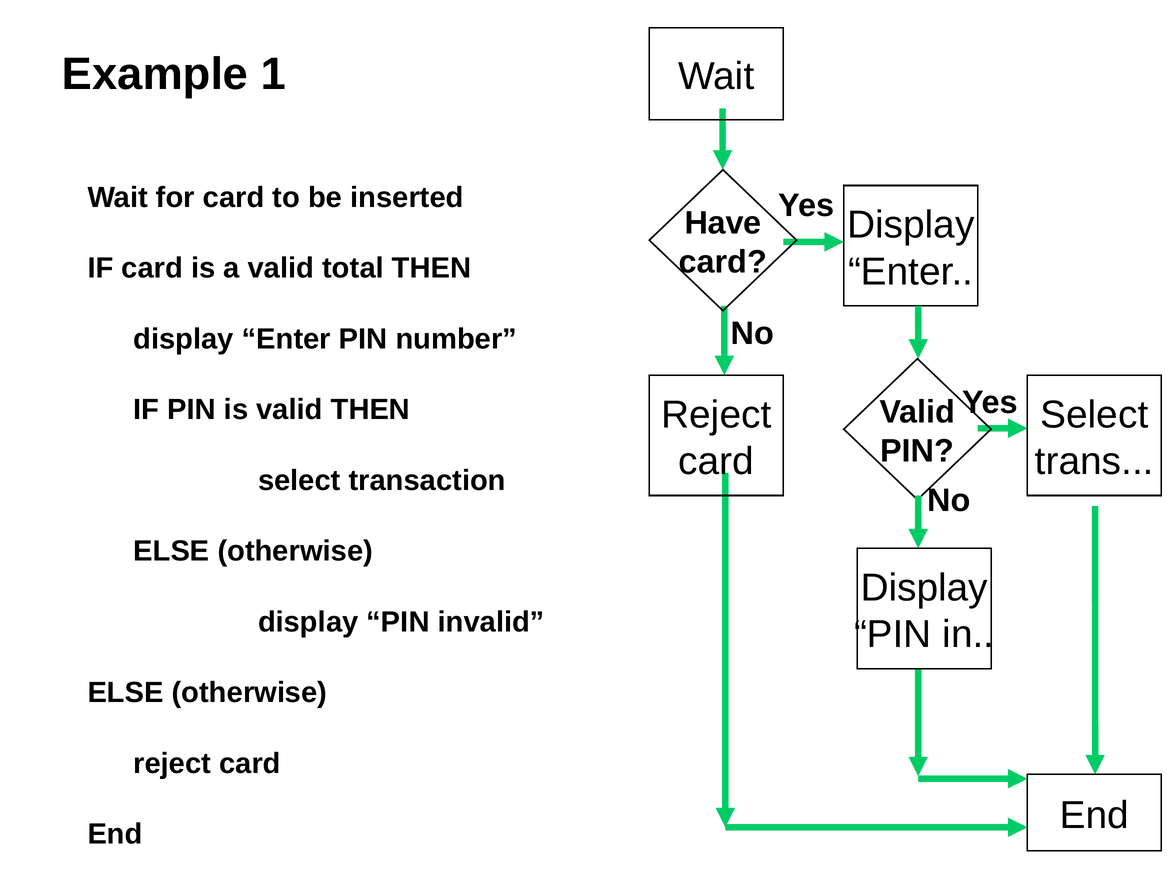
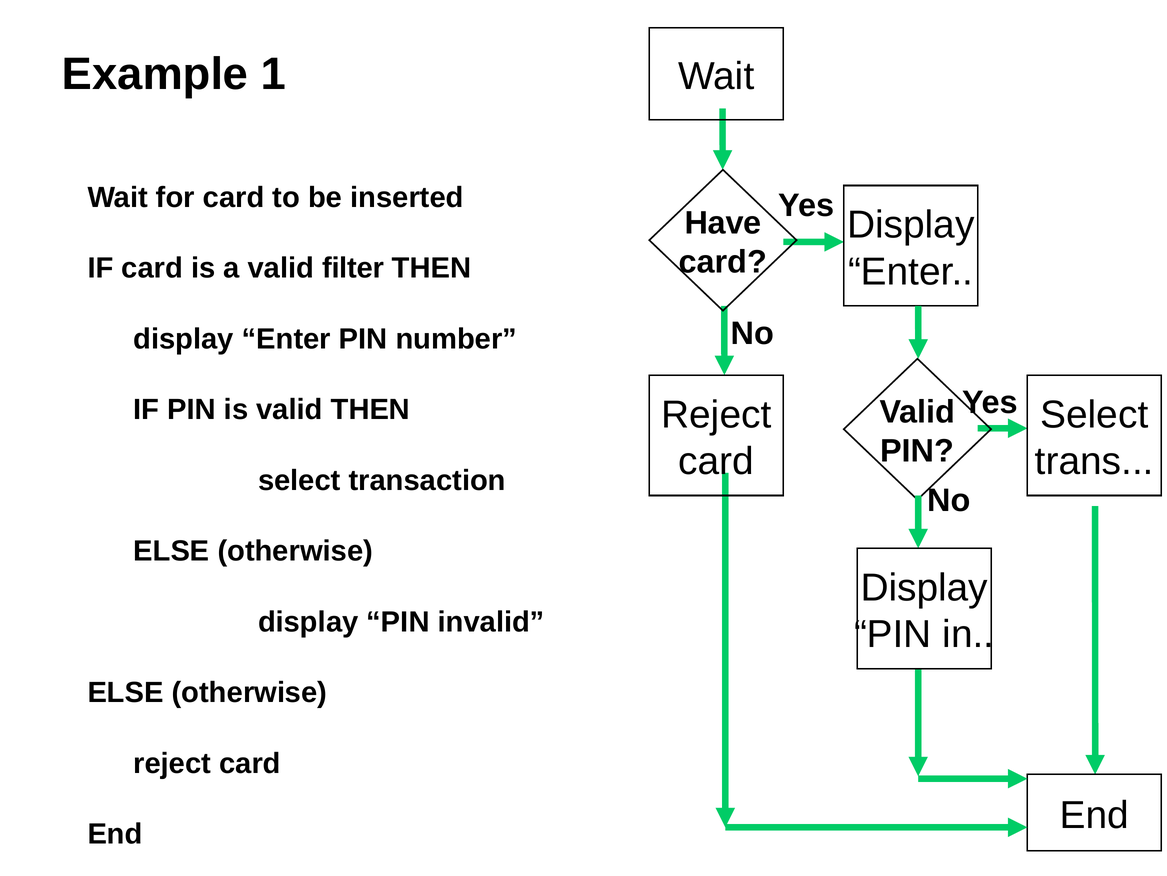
total: total -> filter (353, 268)
